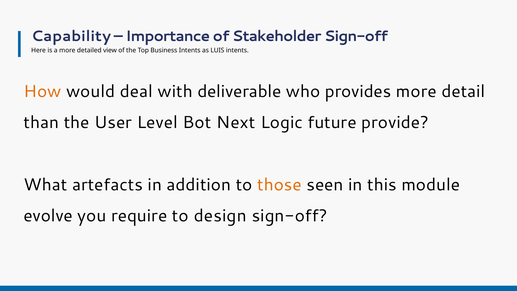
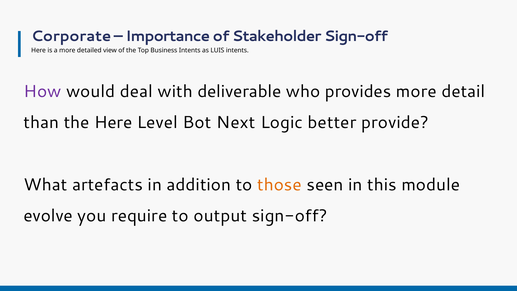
Capability: Capability -> Corporate (71, 36)
How colour: orange -> purple (42, 92)
the User: User -> Here (113, 123)
future: future -> better (332, 123)
design: design -> output (220, 216)
